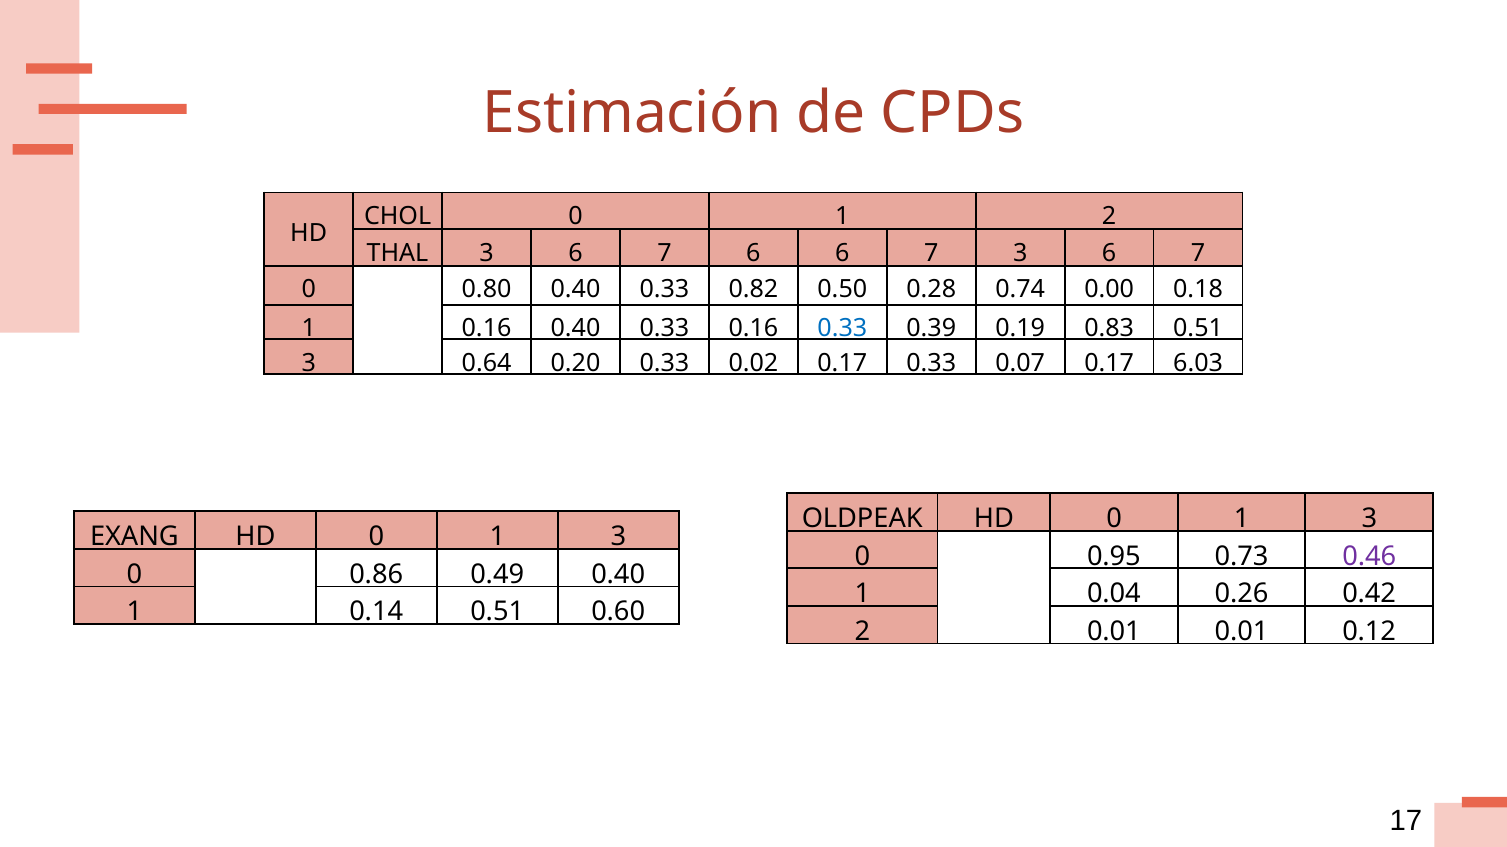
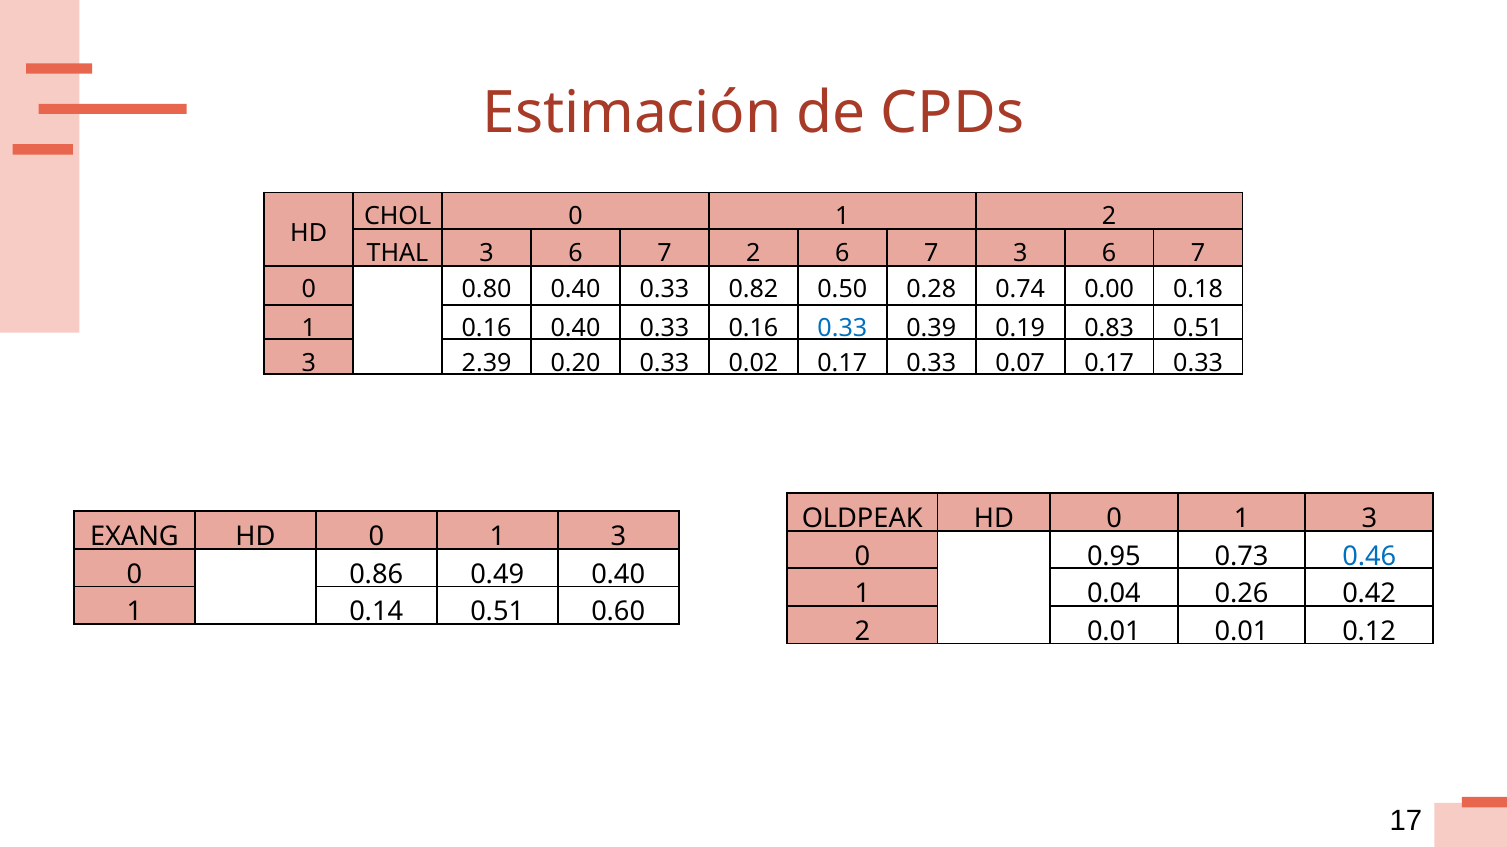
7 6: 6 -> 2 (753, 253)
0.64: 0.64 -> 2.39 (487, 363)
0.07 0.17 6.03: 6.03 -> 0.33 (1198, 363)
0.46 colour: purple -> blue (1369, 556)
